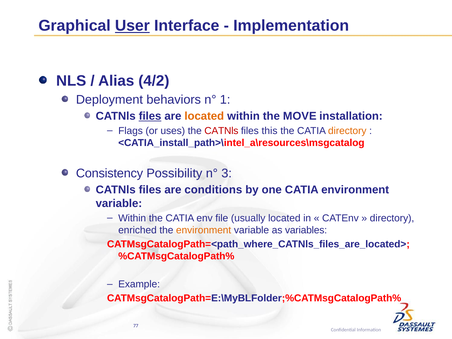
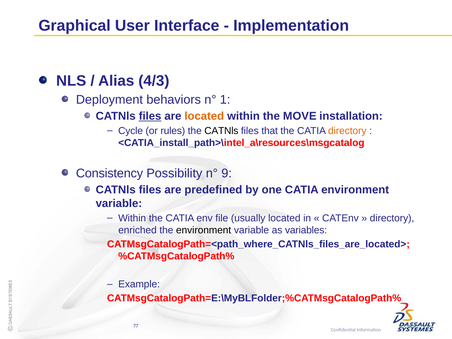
User underline: present -> none (132, 26)
4/2: 4/2 -> 4/3 (154, 81)
Flags: Flags -> Cycle (131, 131)
uses: uses -> rules (173, 131)
CATNls colour: red -> black (221, 131)
this: this -> that (270, 131)
3: 3 -> 9 (227, 173)
conditions: conditions -> predefined (213, 190)
environment colour: orange -> black (204, 230)
